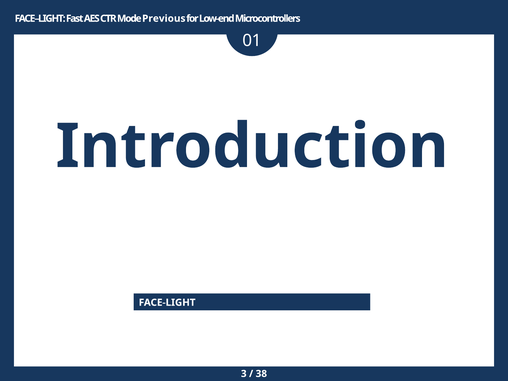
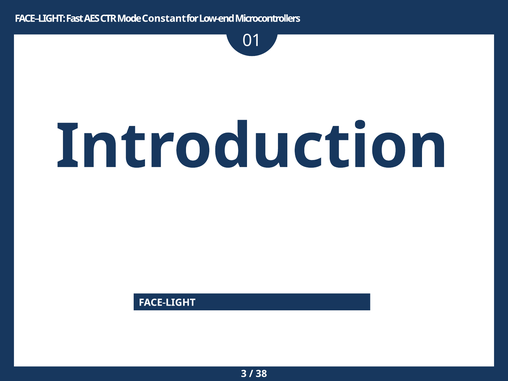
Previous: Previous -> Constant (164, 18)
